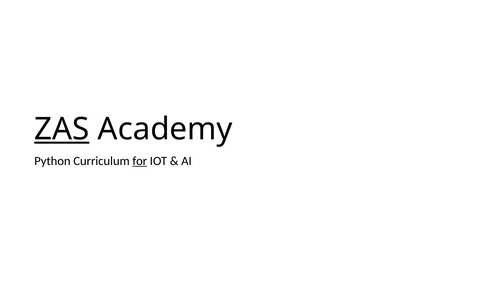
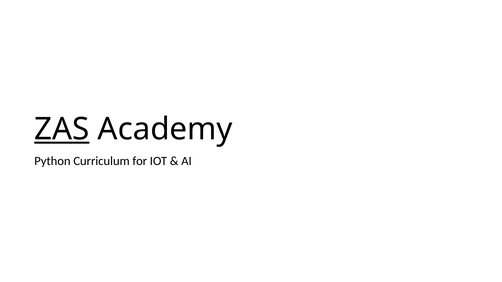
for underline: present -> none (140, 161)
